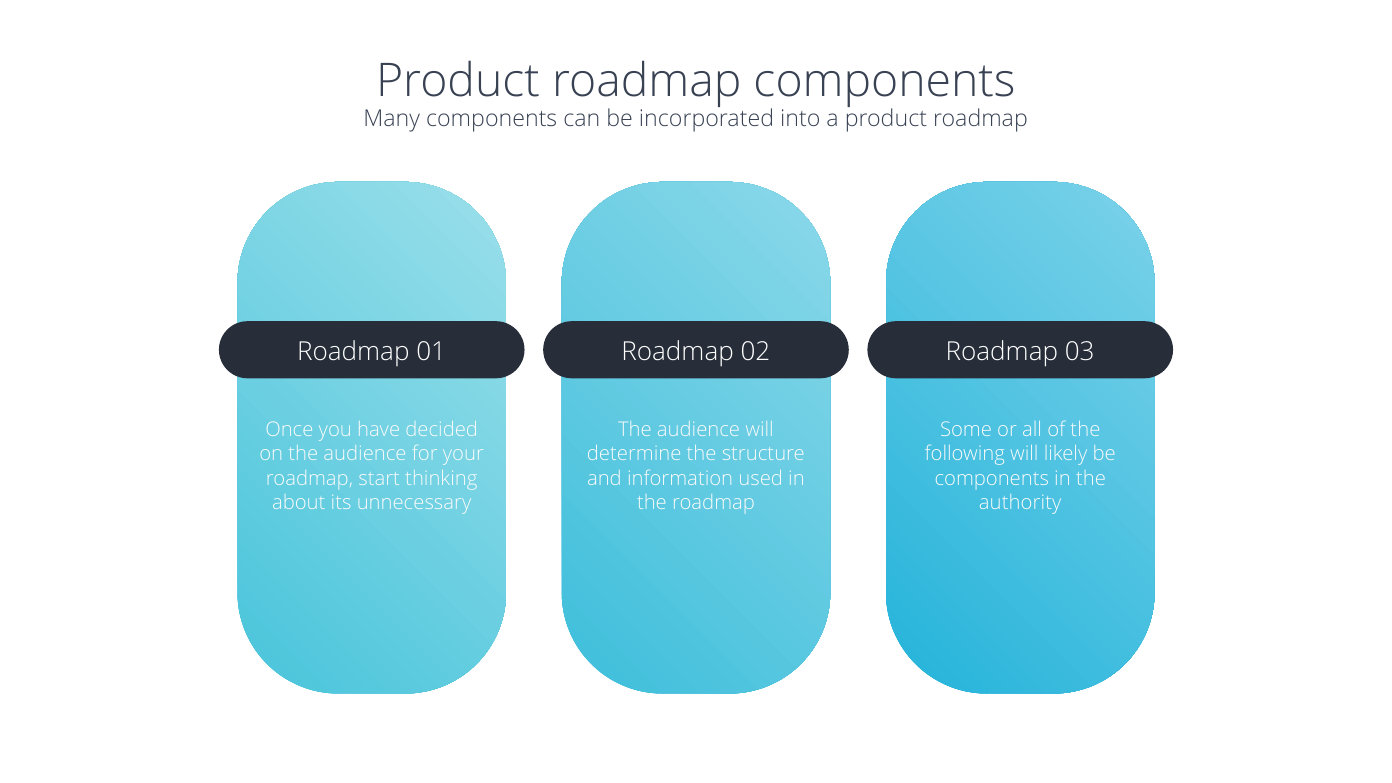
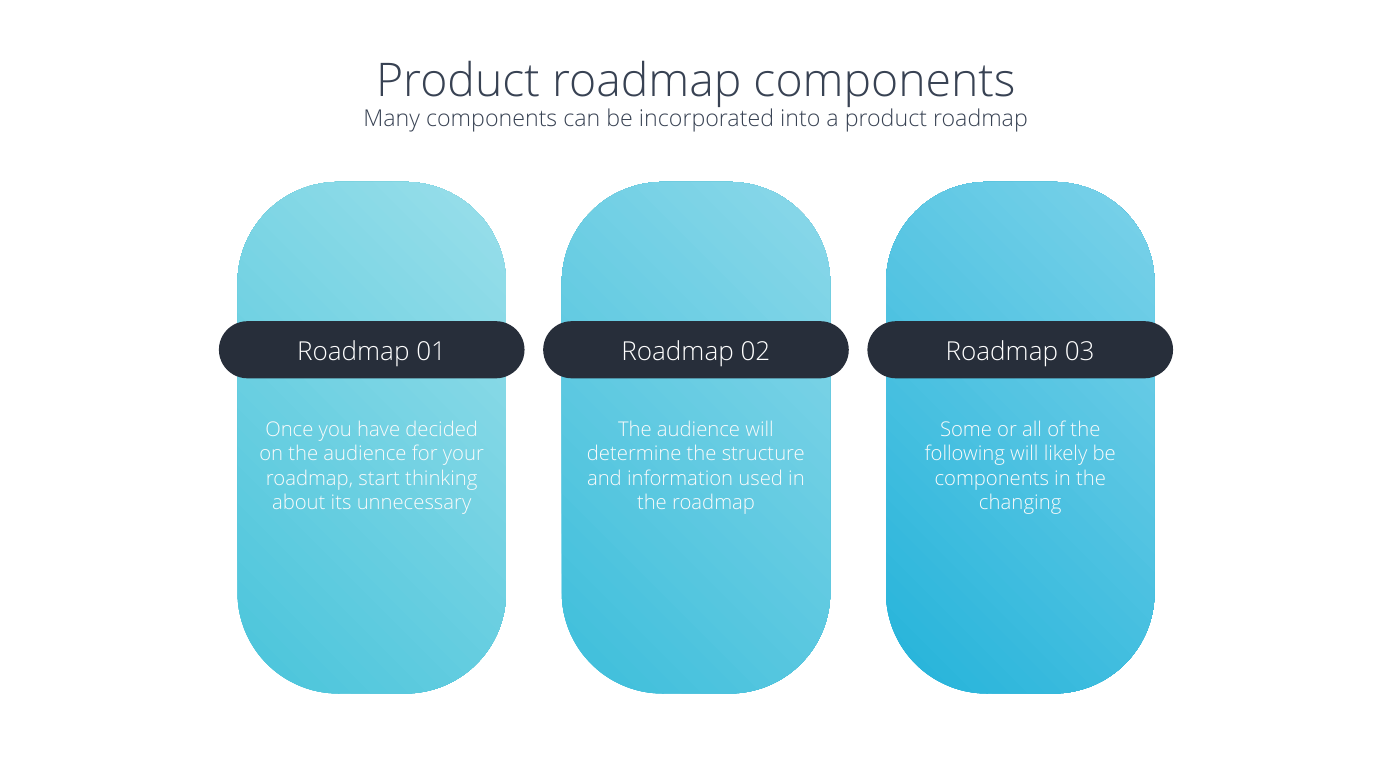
authority: authority -> changing (1020, 503)
